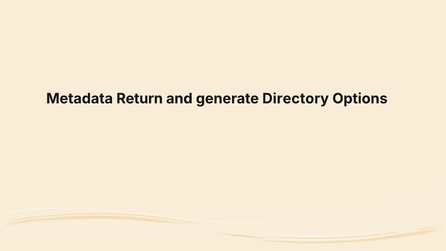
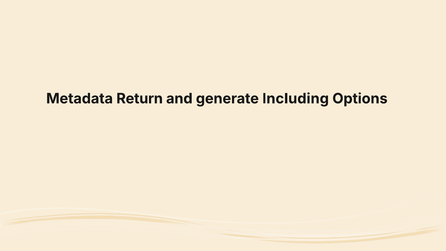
Directory: Directory -> Including (296, 99)
